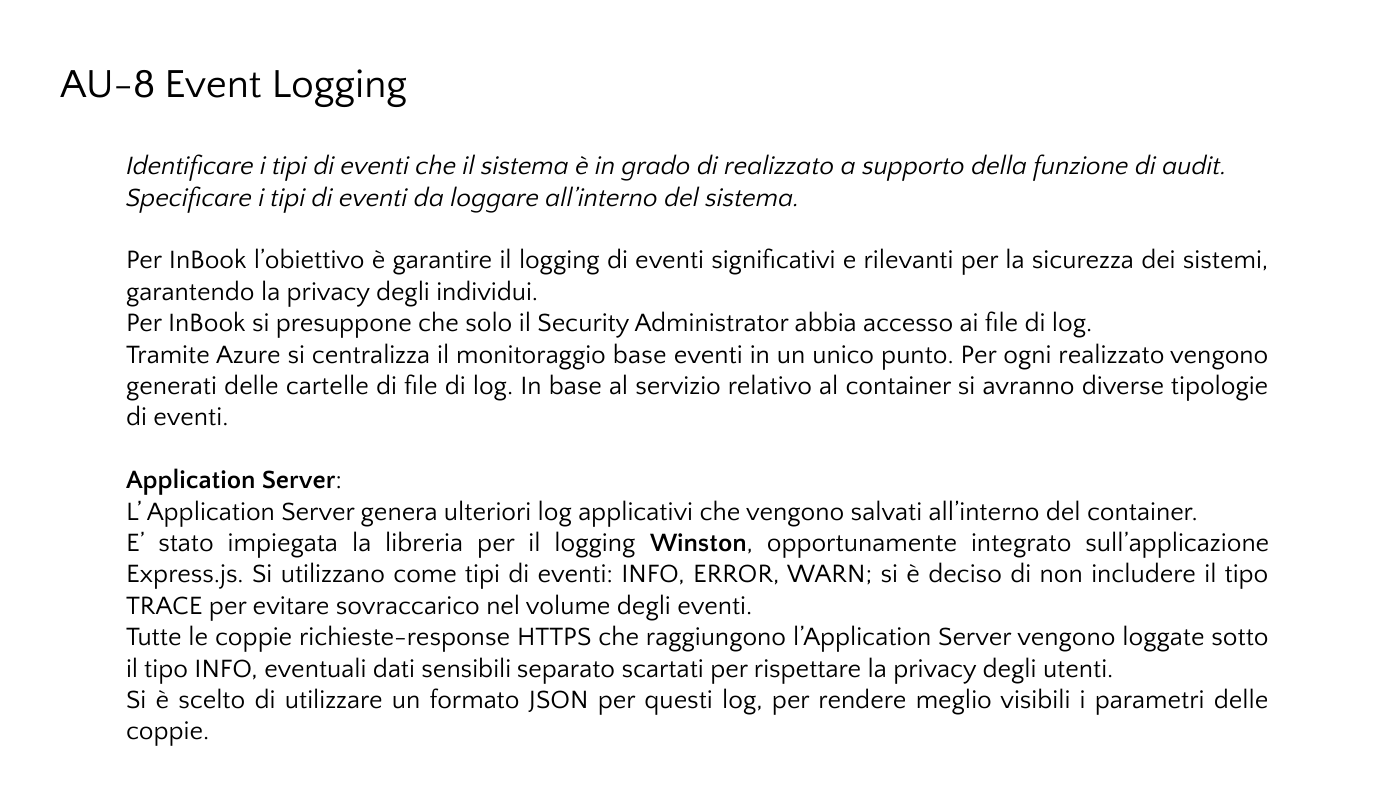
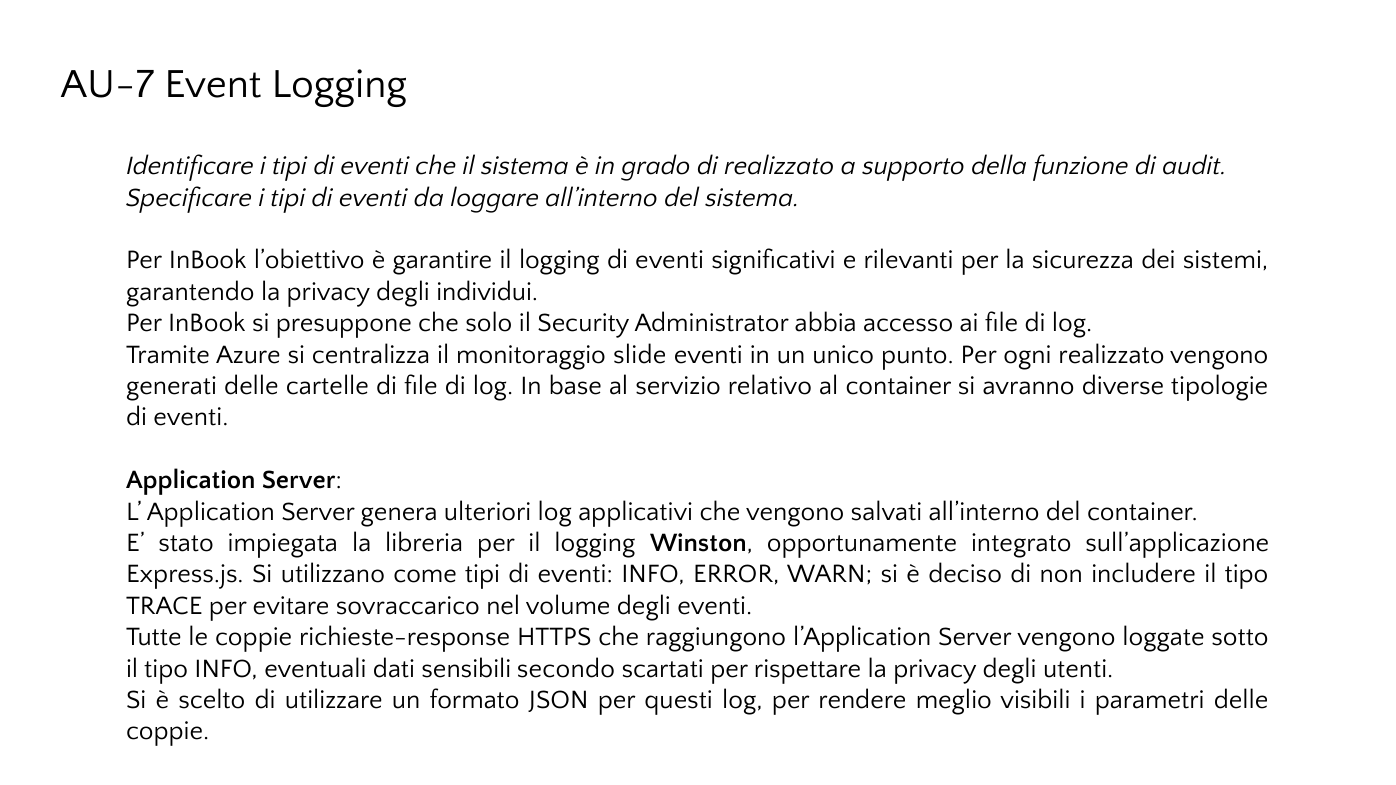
AU-8: AU-8 -> AU-7 (107, 85)
monitoraggio base: base -> slide (640, 355)
separato: separato -> secondo (566, 669)
